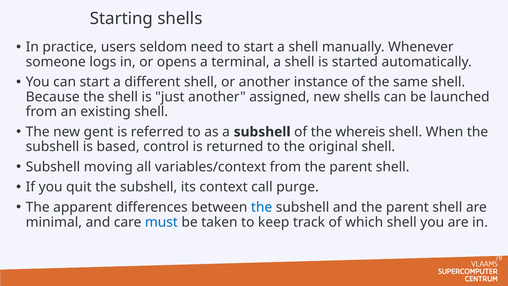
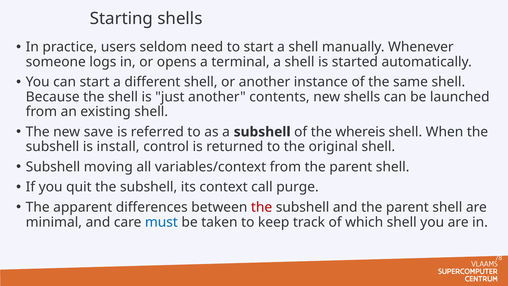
assigned: assigned -> contents (279, 97)
gent: gent -> save (99, 132)
based: based -> install (118, 147)
the colour: blue -> red (262, 207)
